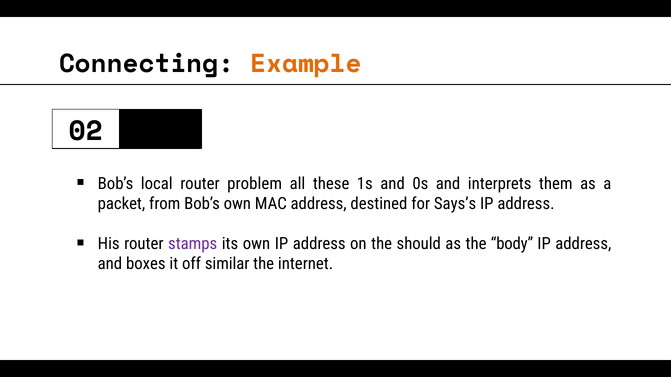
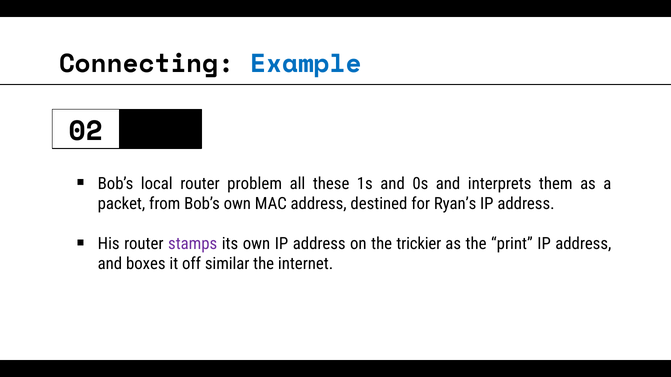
Example colour: orange -> blue (306, 64)
Says’s: Says’s -> Ryan’s (455, 204)
should: should -> trickier (419, 244)
body: body -> print (512, 244)
